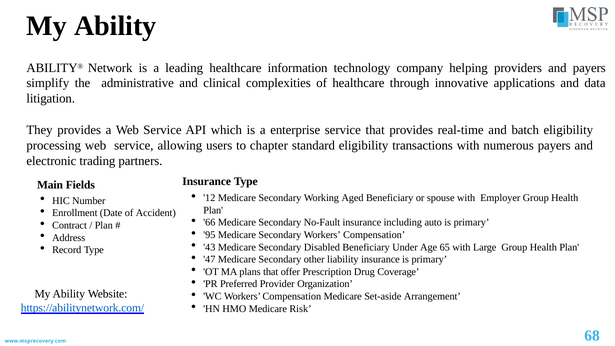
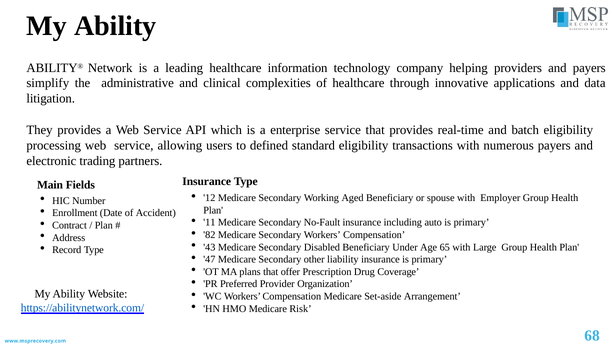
chapter: chapter -> defined (269, 145)
66: 66 -> 11 (209, 223)
95: 95 -> 82 (209, 235)
